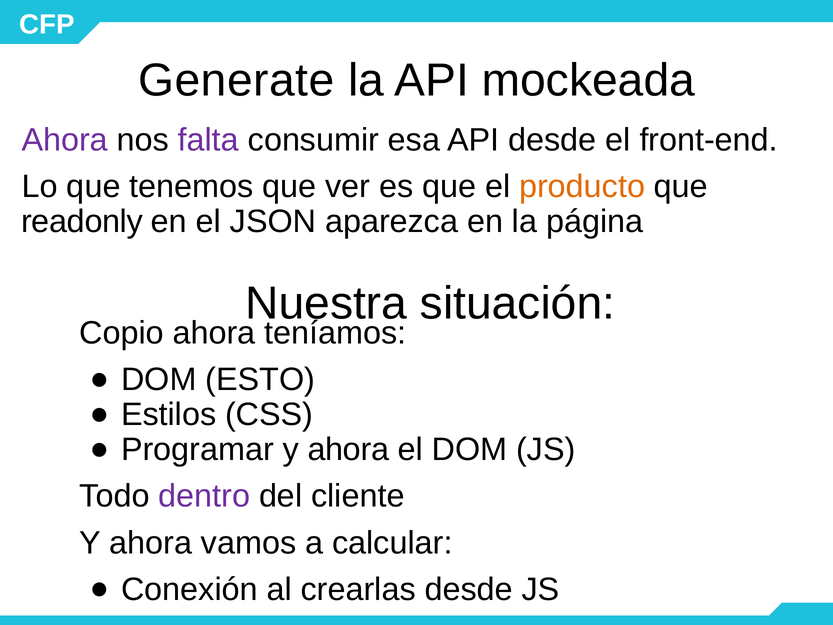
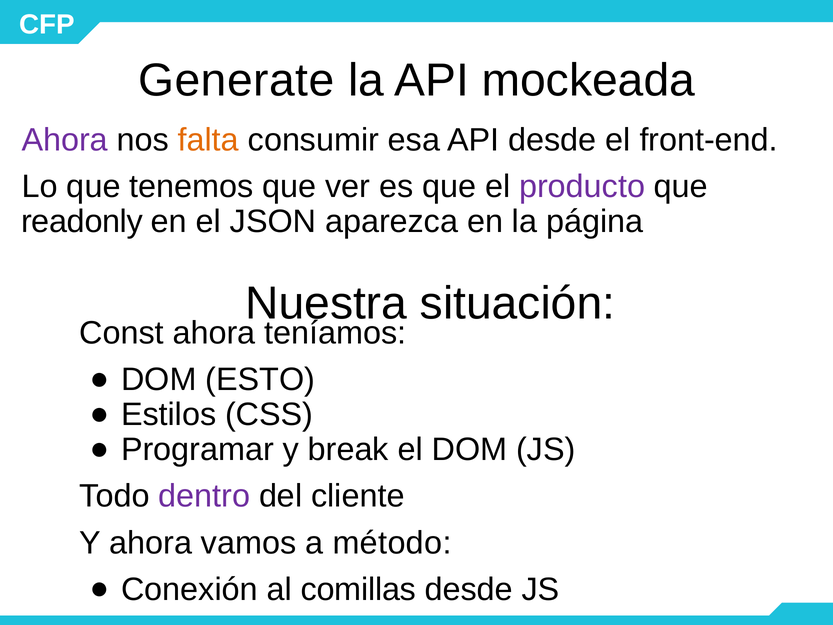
falta colour: purple -> orange (208, 140)
producto colour: orange -> purple (582, 186)
Copio: Copio -> Const (122, 333)
Programar y ahora: ahora -> break (348, 449)
calcular: calcular -> método (392, 543)
crearlas: crearlas -> comillas (358, 589)
